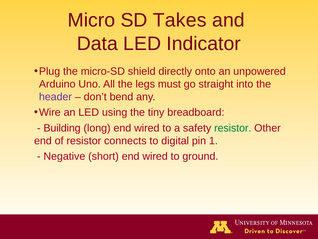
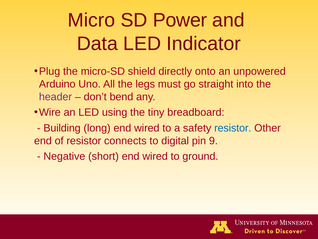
Takes: Takes -> Power (180, 20)
resistor colour: green -> blue (233, 128)
1: 1 -> 9 (213, 140)
